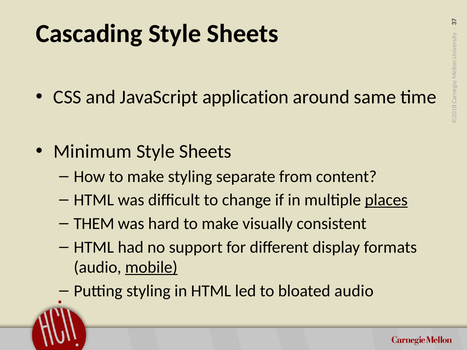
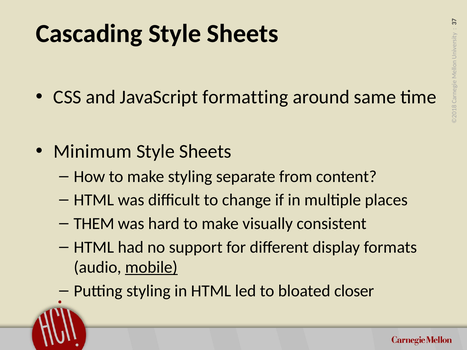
application: application -> formatting (245, 97)
places underline: present -> none (386, 200)
bloated audio: audio -> closer (354, 291)
